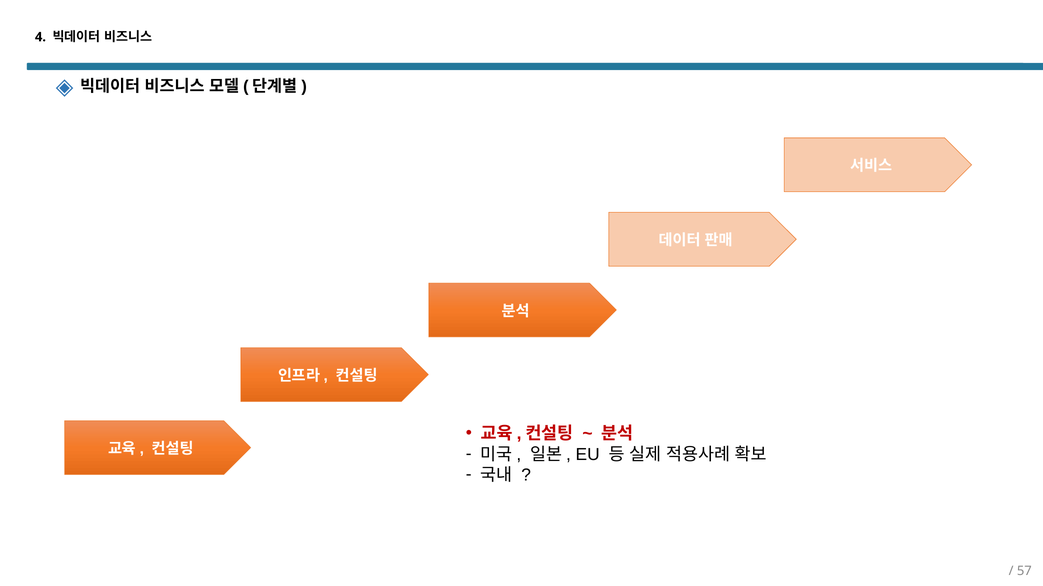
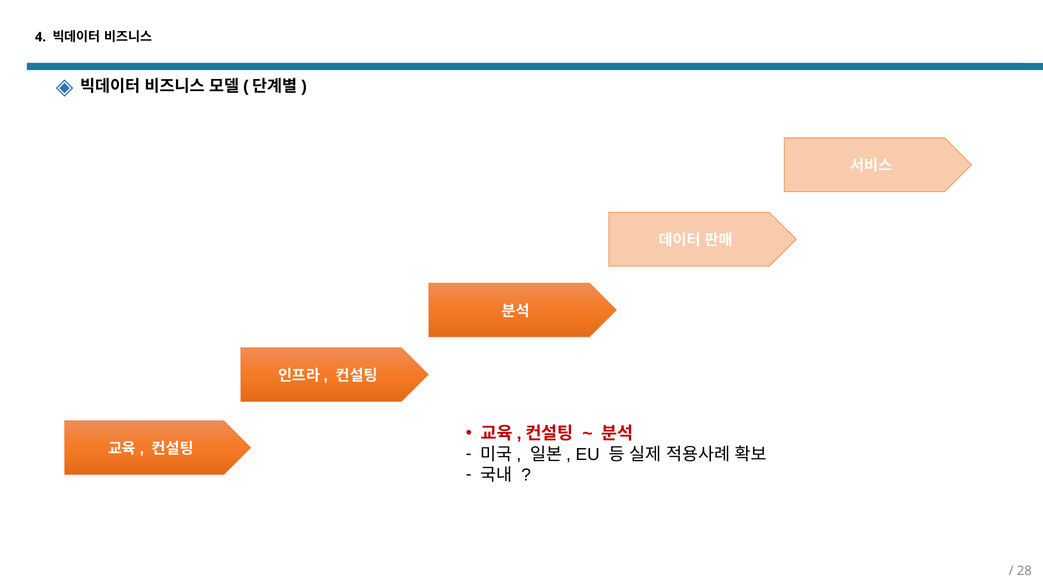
57: 57 -> 28 (1024, 572)
